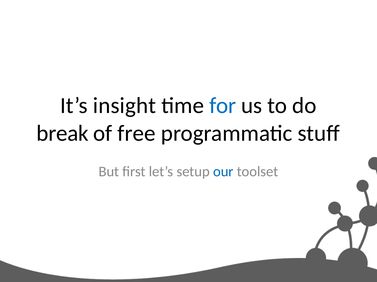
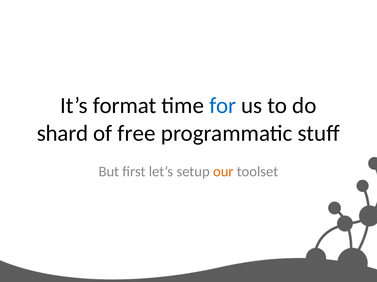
insight: insight -> format (125, 106)
break: break -> shard (62, 134)
our colour: blue -> orange (223, 172)
